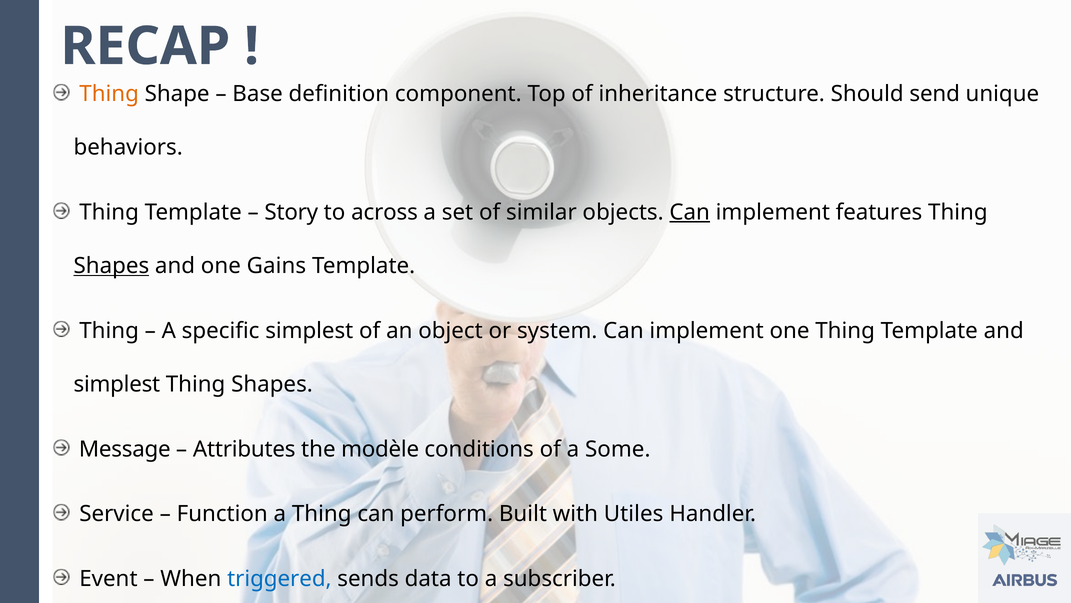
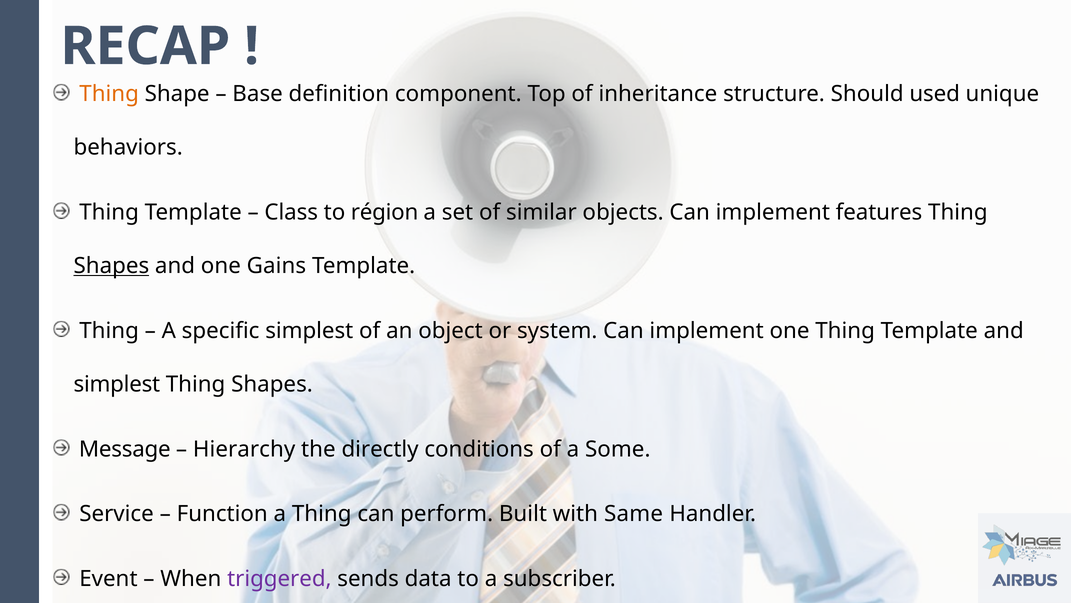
send: send -> used (935, 94)
Story: Story -> Class (291, 212)
across: across -> région (385, 212)
Can underline: present -> none (690, 212)
Attributes: Attributes -> Hierarchy (244, 449)
modèle: modèle -> directly (380, 449)
Utiles: Utiles -> Same (634, 513)
triggered colour: blue -> purple (279, 578)
